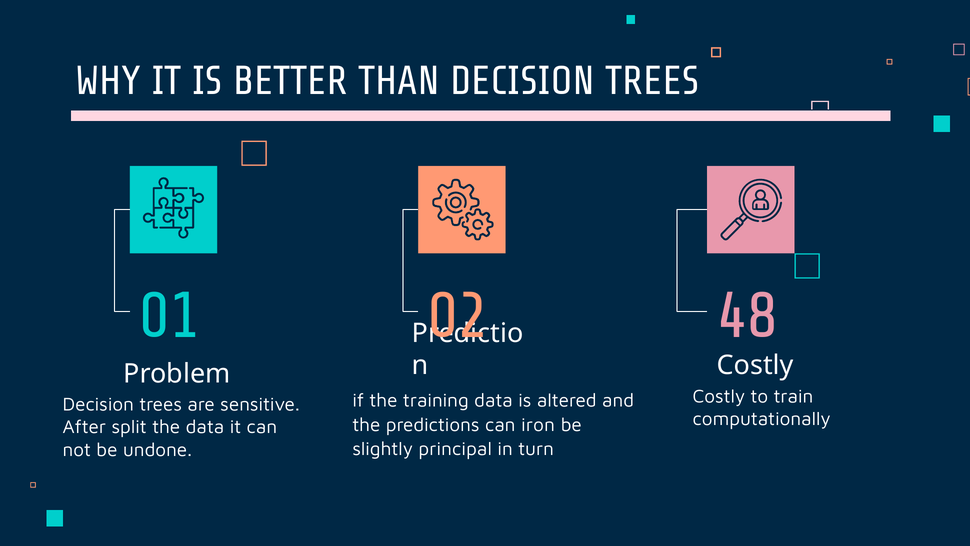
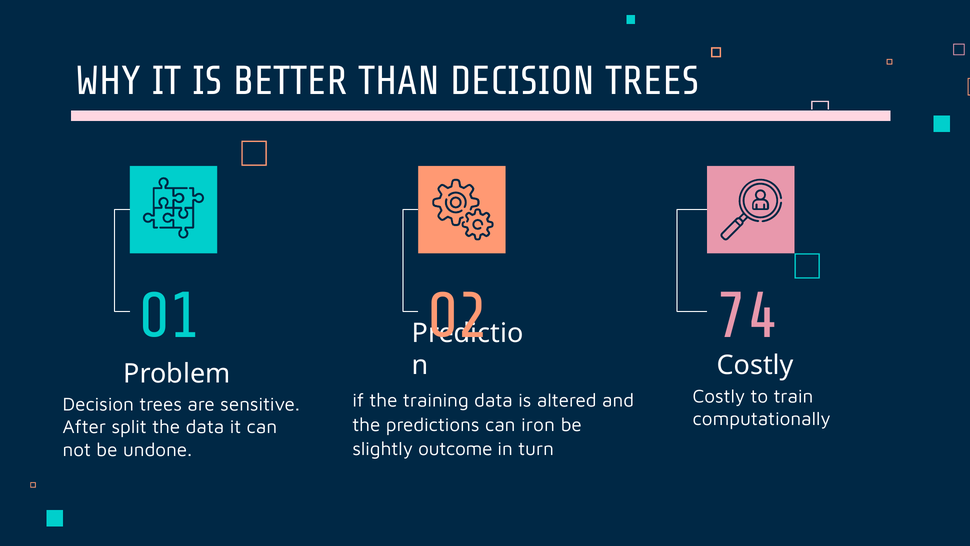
48: 48 -> 74 (747, 316)
principal: principal -> outcome (455, 449)
